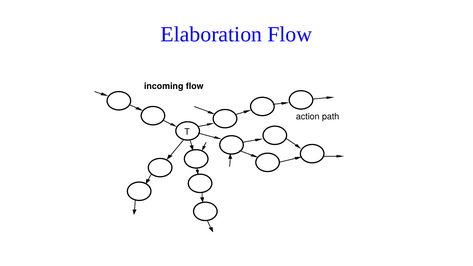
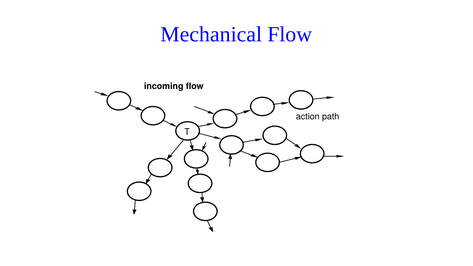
Elaboration: Elaboration -> Mechanical (211, 34)
